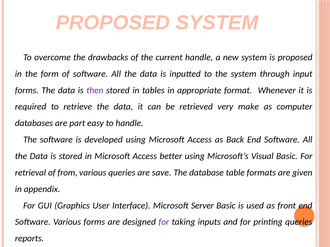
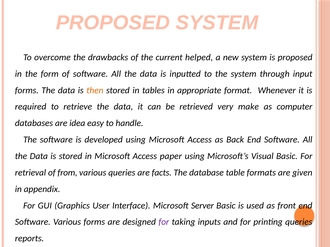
current handle: handle -> helped (199, 57)
then colour: purple -> orange (95, 90)
part: part -> idea (77, 123)
better: better -> paper (171, 156)
save: save -> facts (162, 173)
